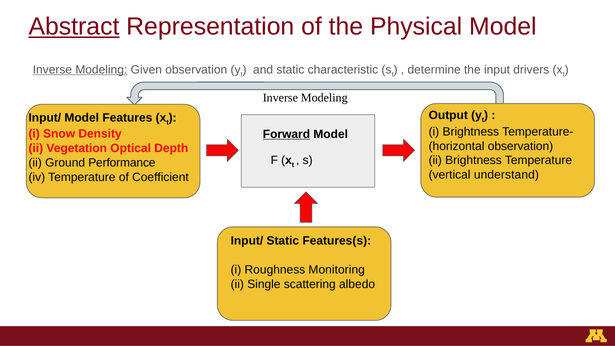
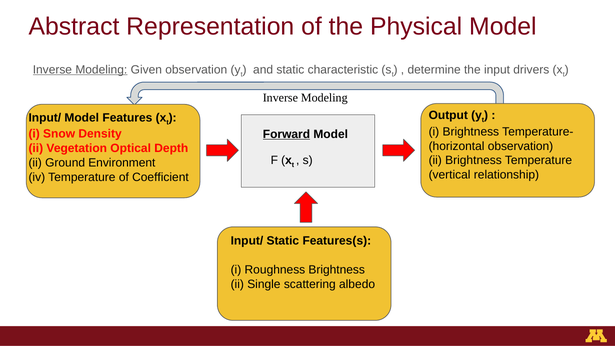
Abstract underline: present -> none (74, 26)
Performance: Performance -> Environment (122, 163)
understand: understand -> relationship (506, 175)
Roughness Monitoring: Monitoring -> Brightness (337, 270)
